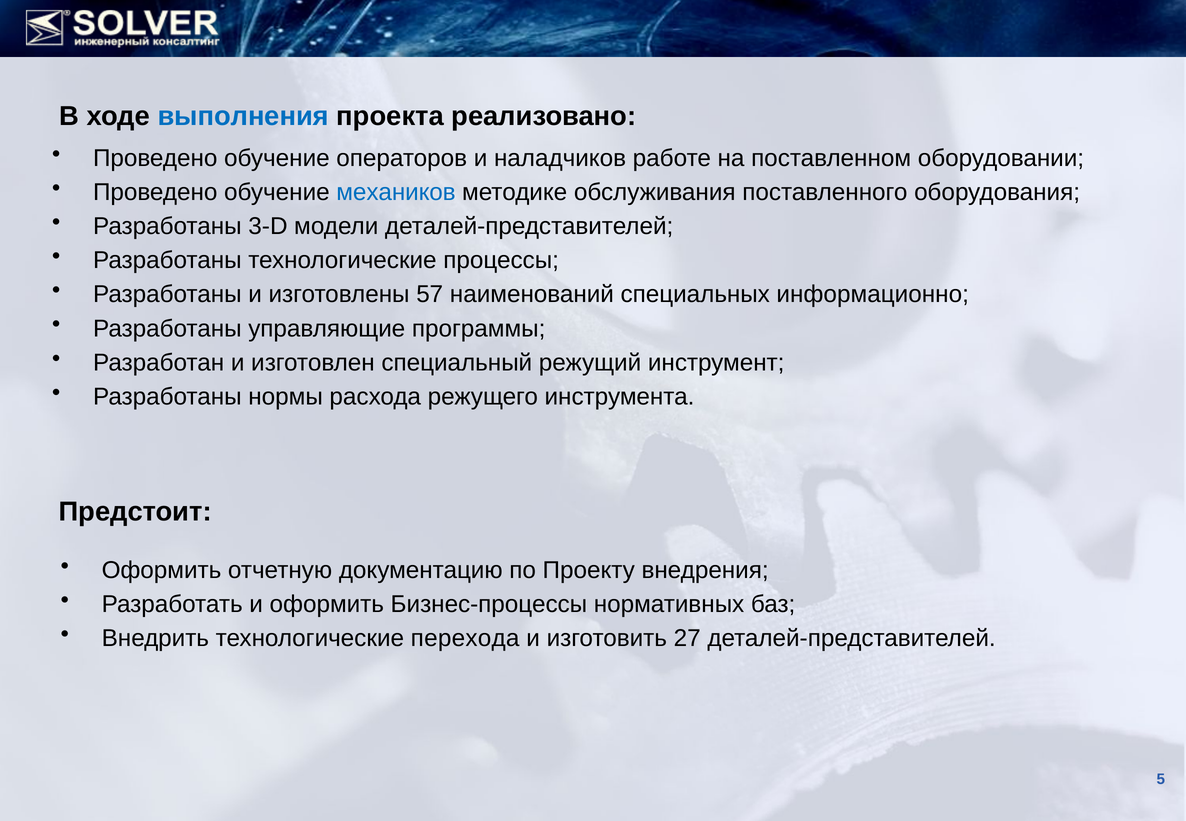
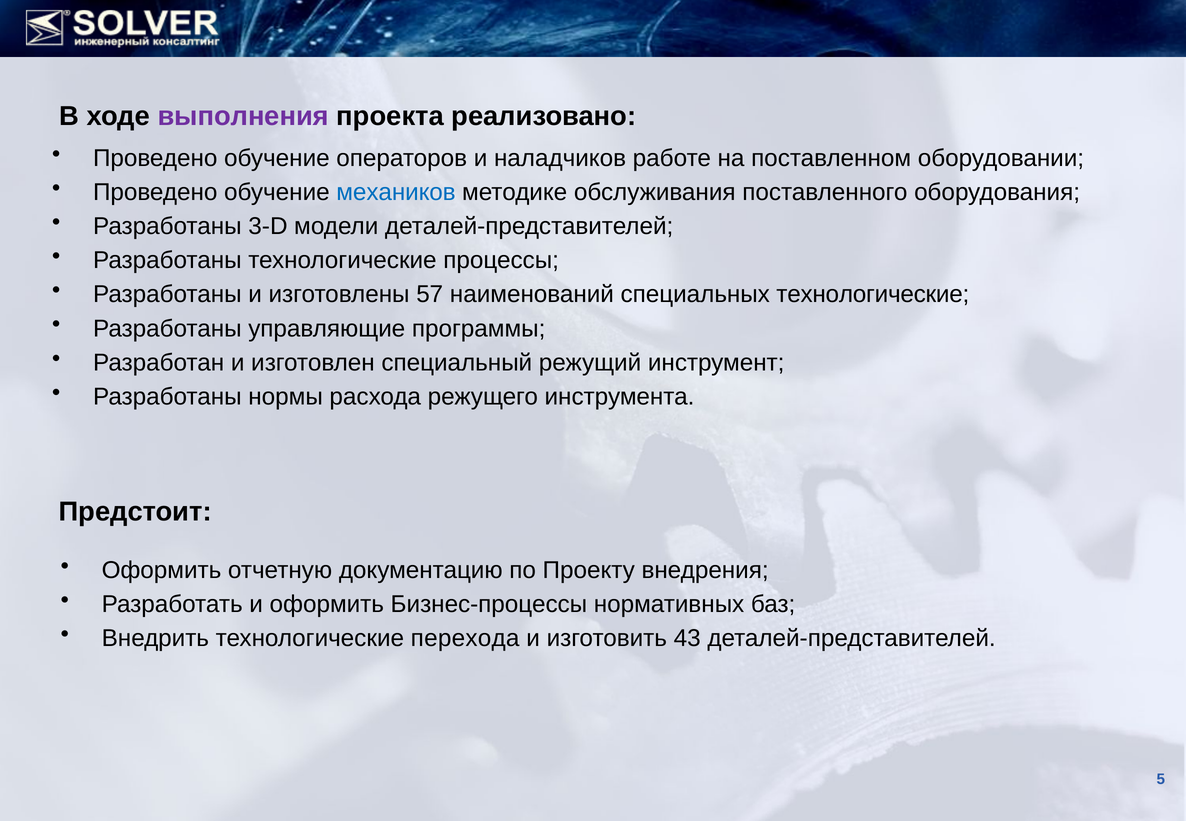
выполнения colour: blue -> purple (243, 116)
специальных информационно: информационно -> технологические (873, 294)
27: 27 -> 43 (687, 638)
